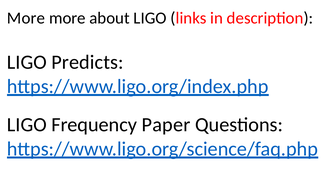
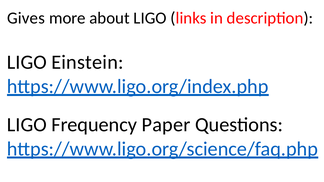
More: More -> Gives (26, 18)
Predicts: Predicts -> Einstein (87, 62)
